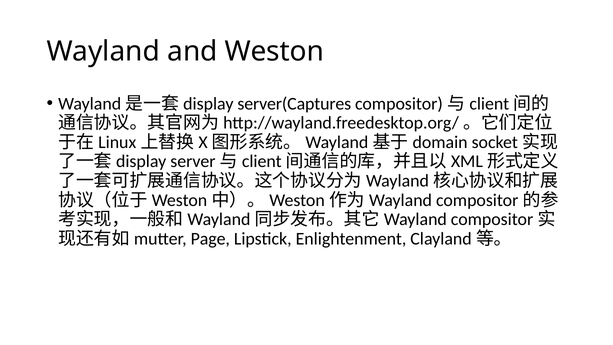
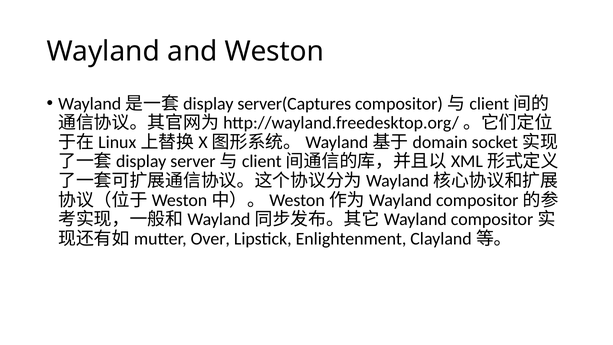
Page: Page -> Over (210, 239)
